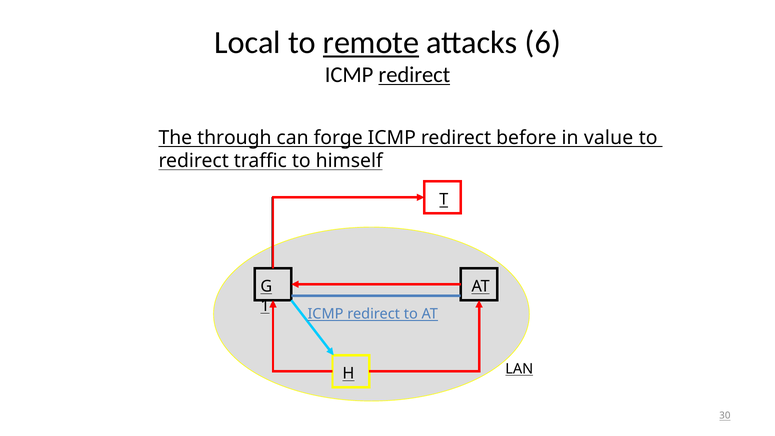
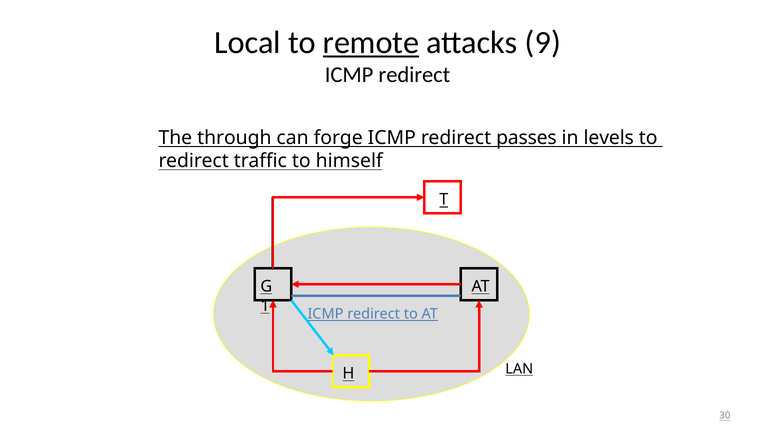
6: 6 -> 9 (543, 42)
redirect underline: present -> none (414, 75)
before: before -> passes (526, 138)
value: value -> levels (609, 138)
